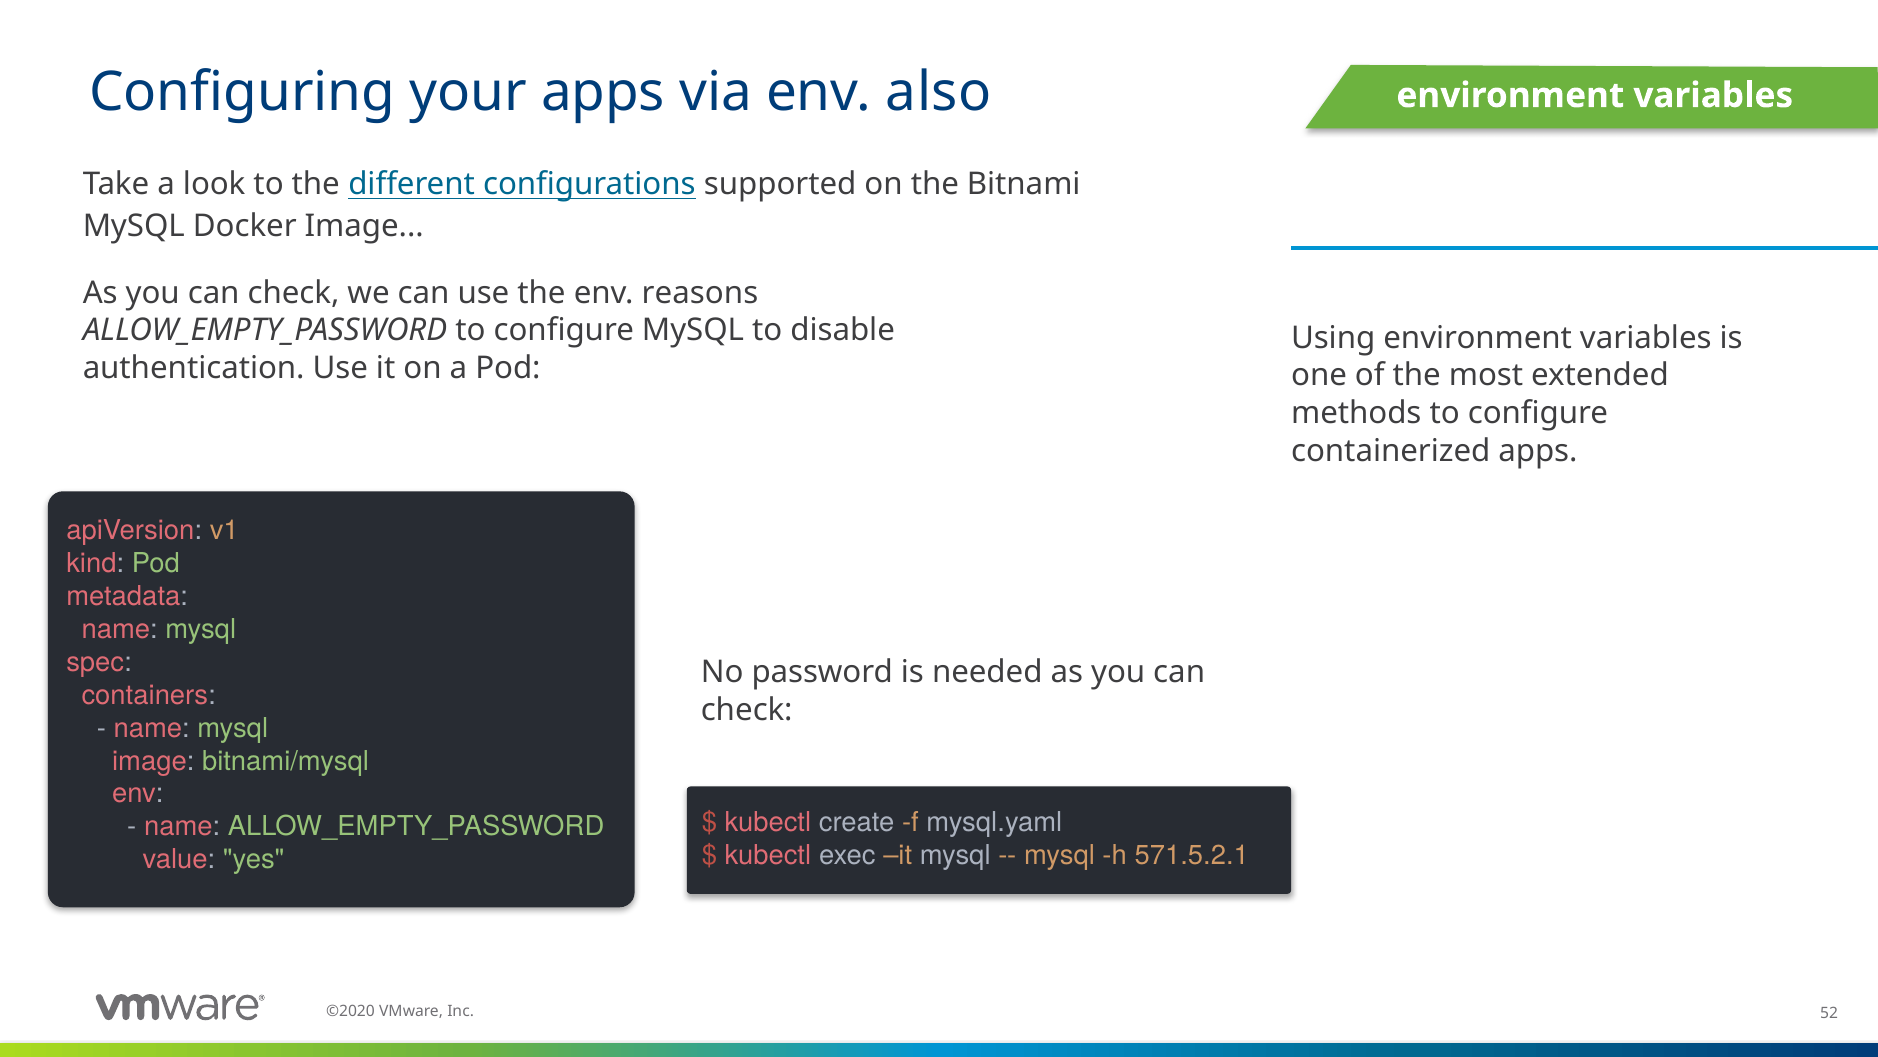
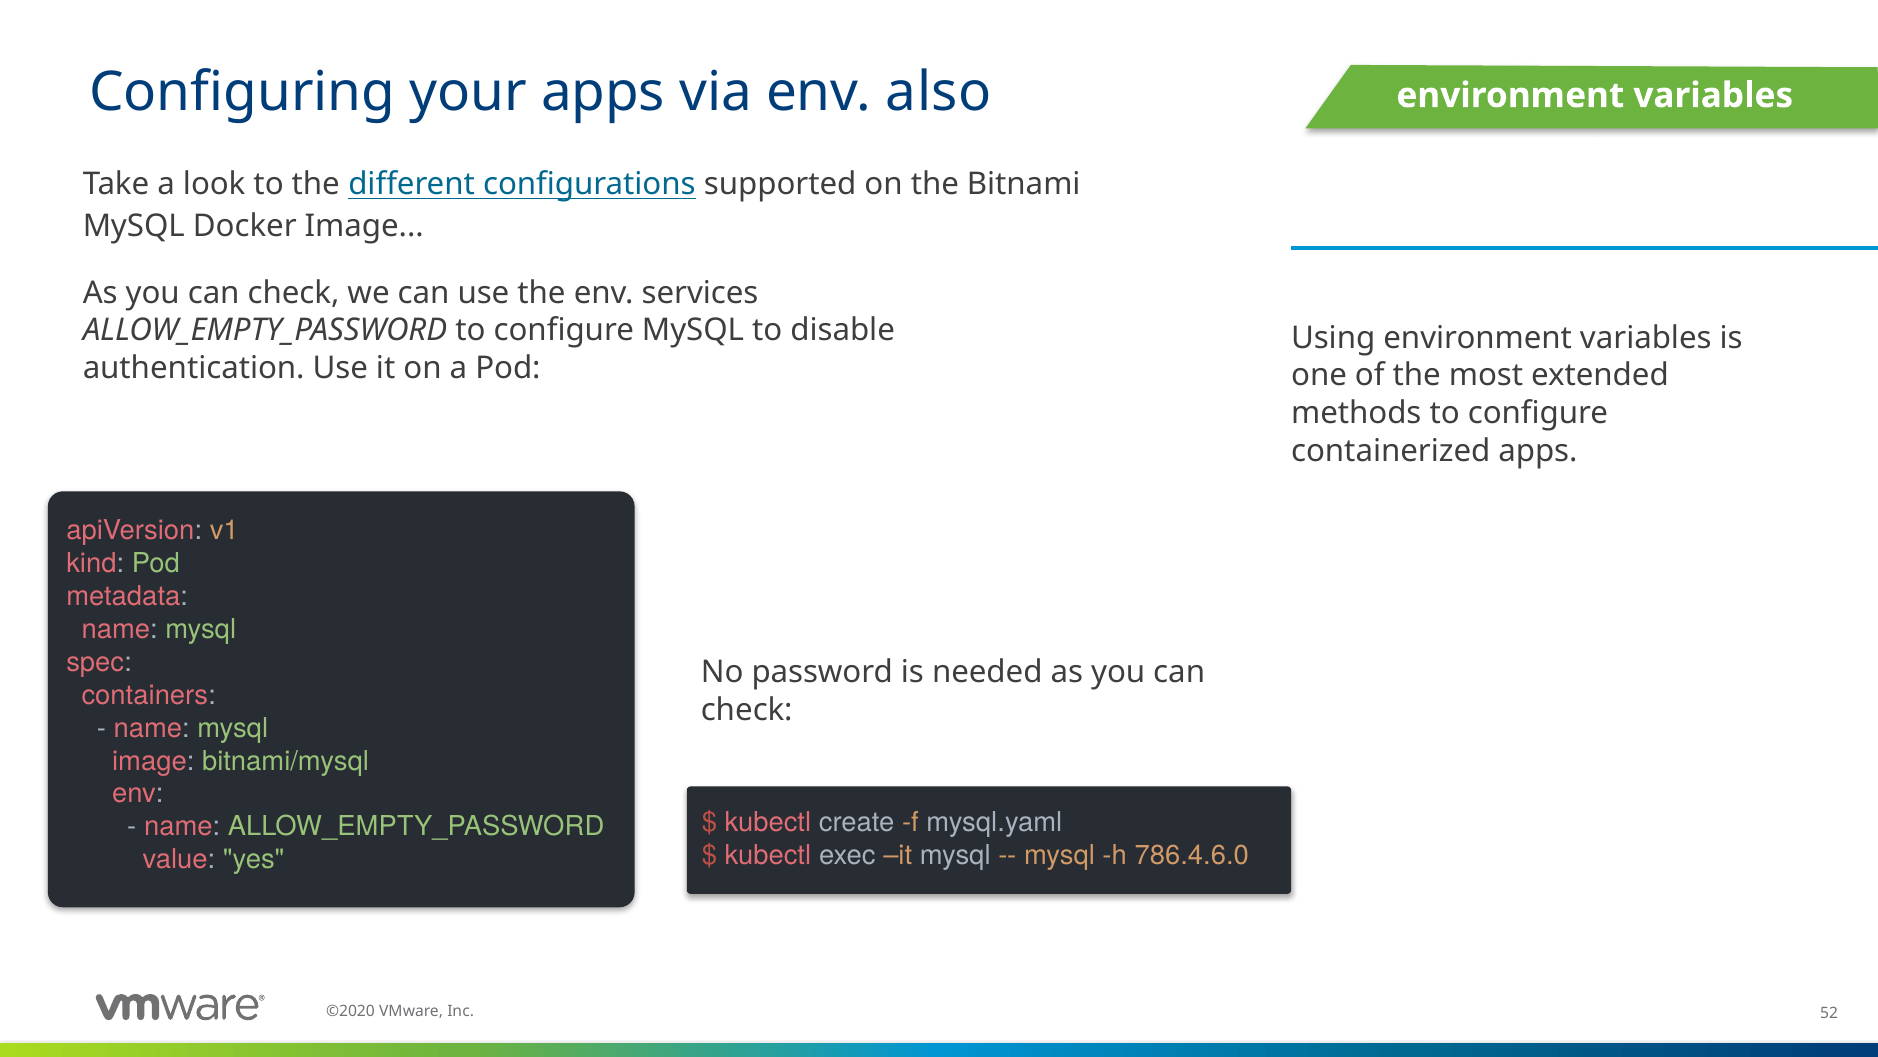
reasons: reasons -> services (700, 293)
571.5.2.1: 571.5.2.1 -> 786.4.6.0 (1192, 855)
